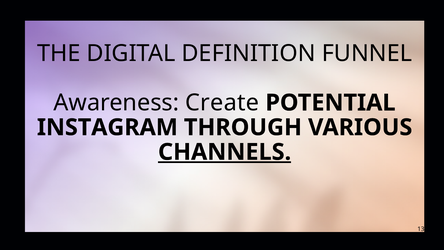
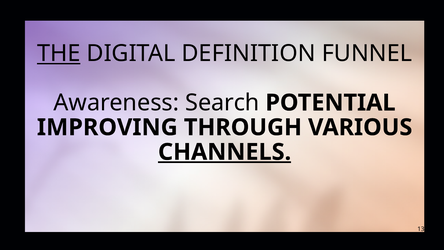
THE underline: none -> present (59, 53)
Create: Create -> Search (222, 103)
INSTAGRAM: INSTAGRAM -> IMPROVING (107, 127)
